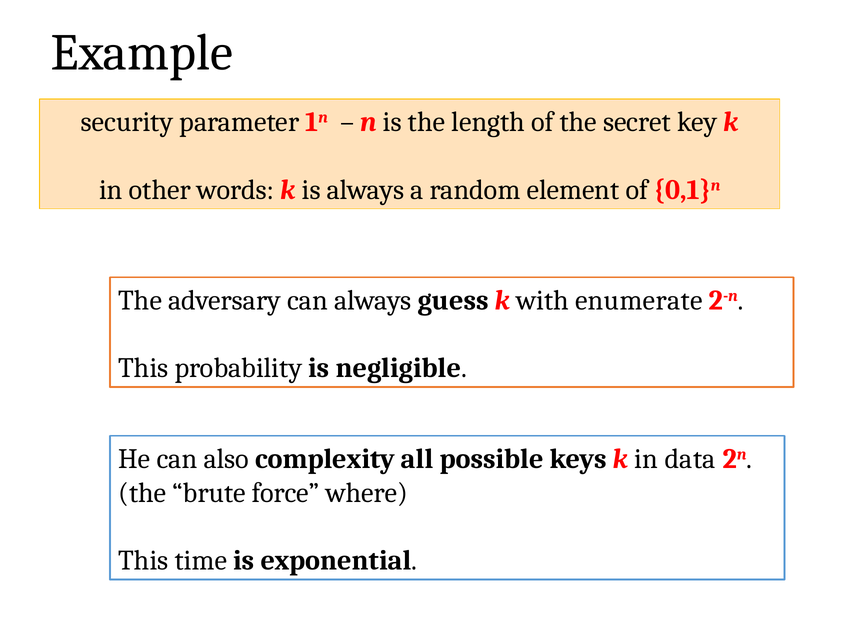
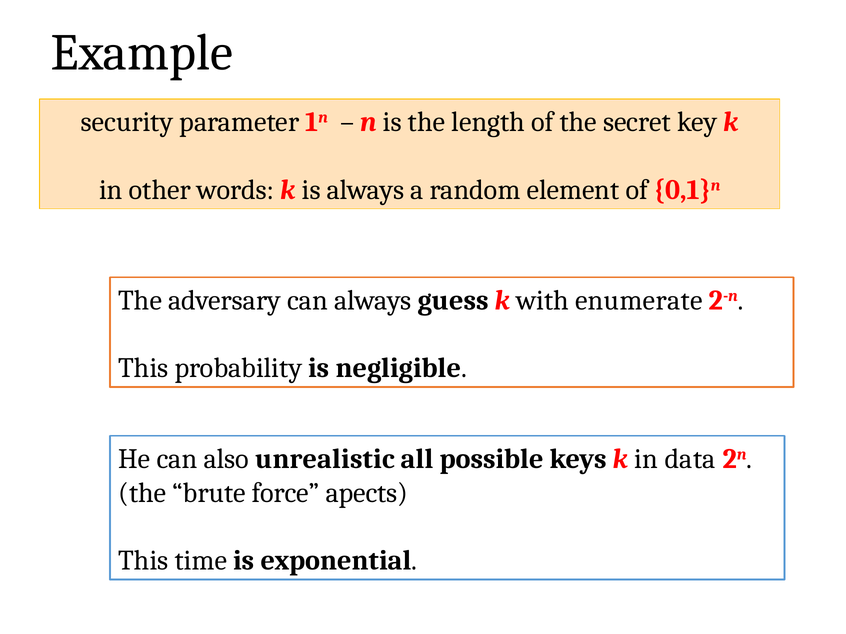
complexity: complexity -> unrealistic (325, 459)
where: where -> apects (367, 493)
